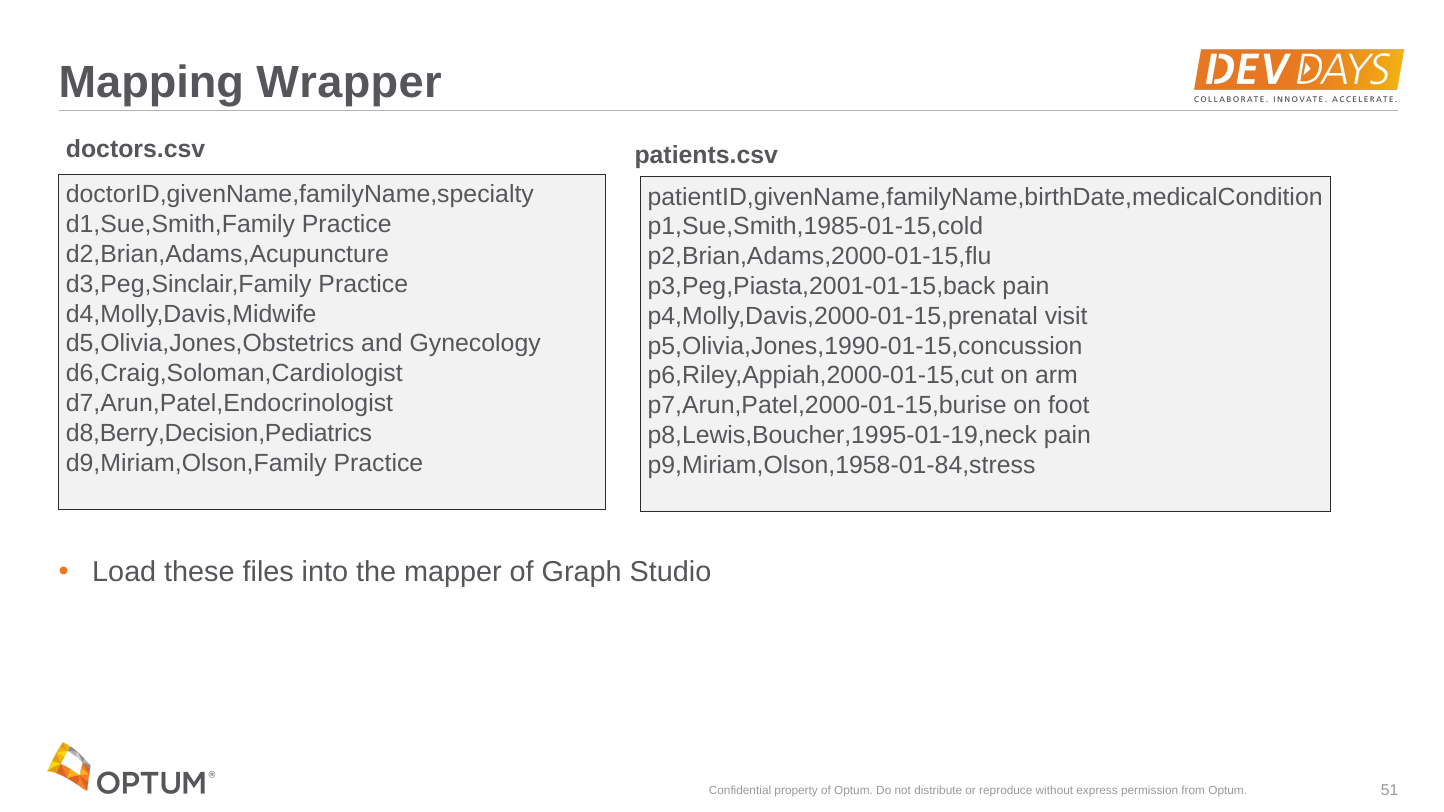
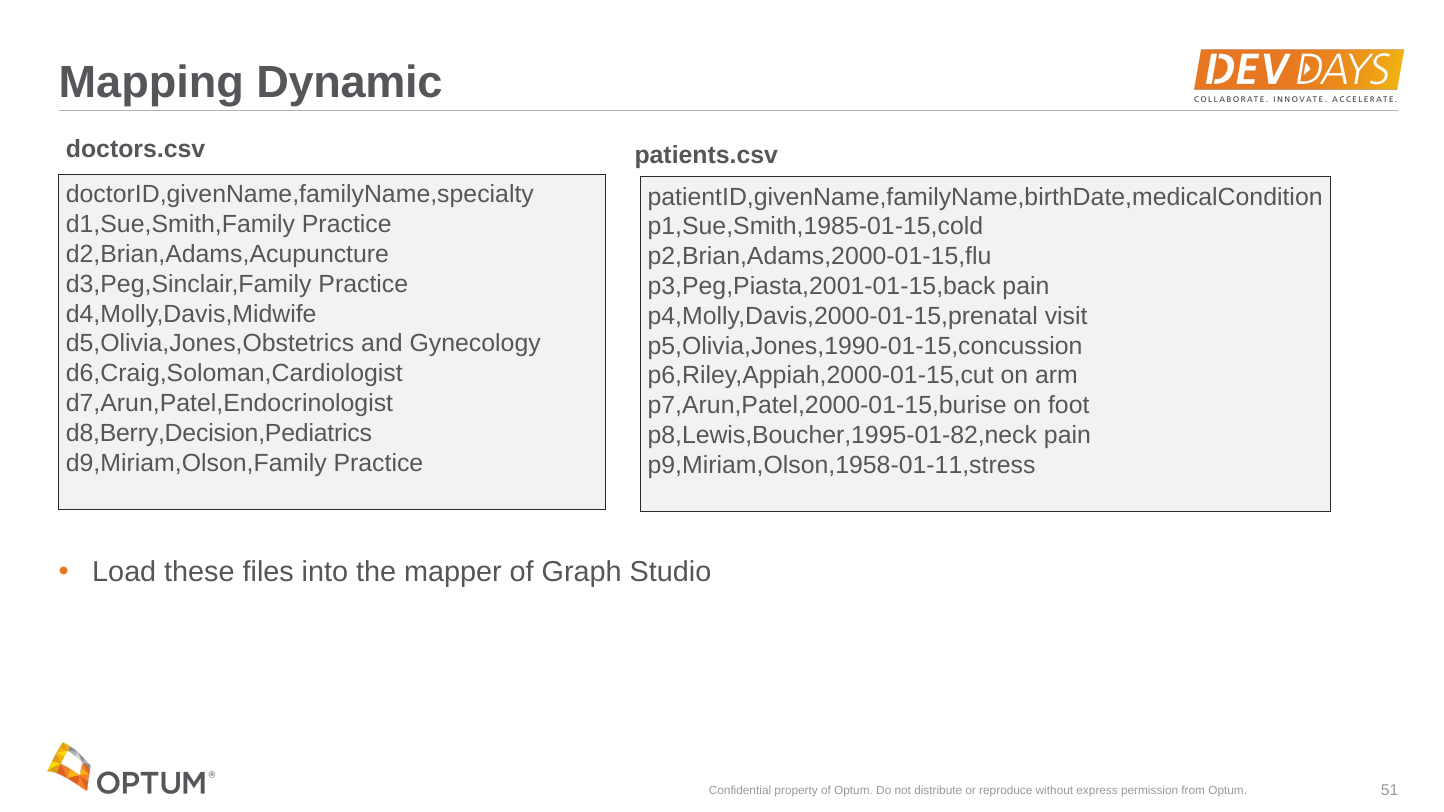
Wrapper: Wrapper -> Dynamic (349, 83)
p8,Lewis,Boucher,1995-01-19,neck: p8,Lewis,Boucher,1995-01-19,neck -> p8,Lewis,Boucher,1995-01-82,neck (842, 435)
p9,Miriam,Olson,1958-01-84,stress: p9,Miriam,Olson,1958-01-84,stress -> p9,Miriam,Olson,1958-01-11,stress (842, 465)
